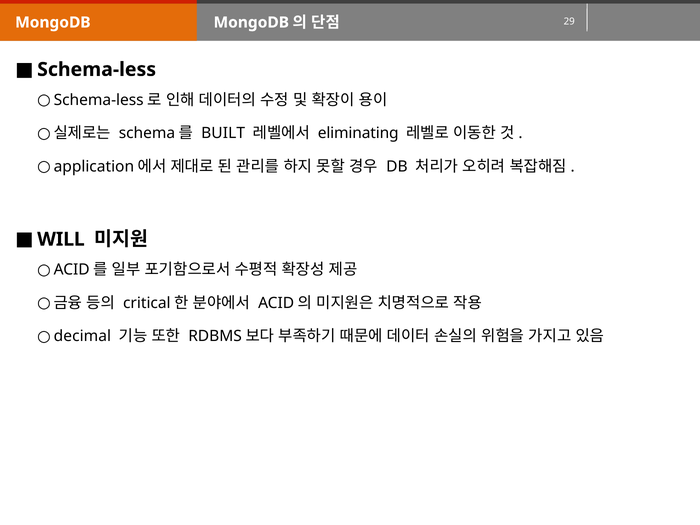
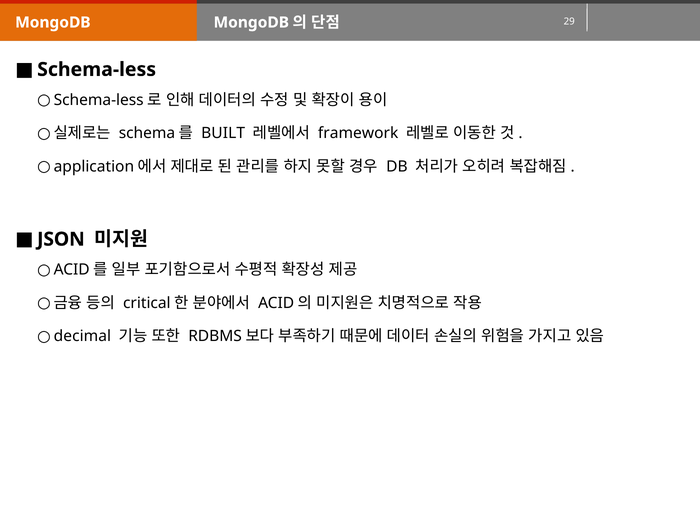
eliminating: eliminating -> framework (358, 133)
WILL: WILL -> JSON (61, 239)
